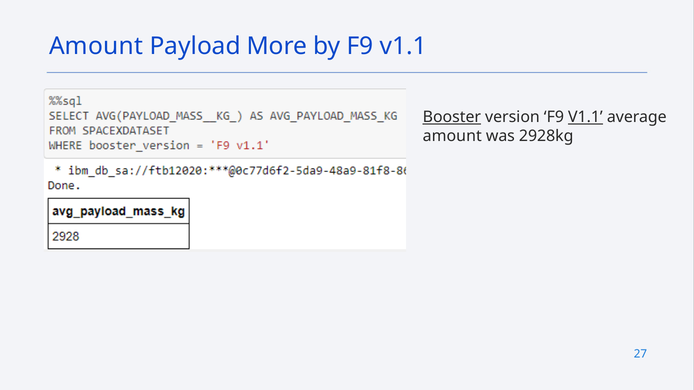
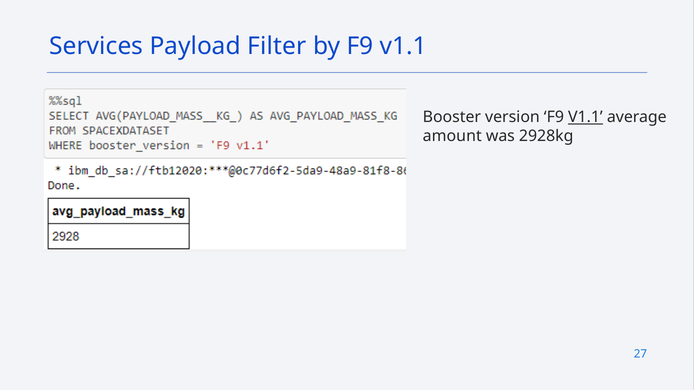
Amount: Amount -> Services (96, 46)
More: More -> Filter (277, 46)
Booster underline: present -> none (452, 117)
